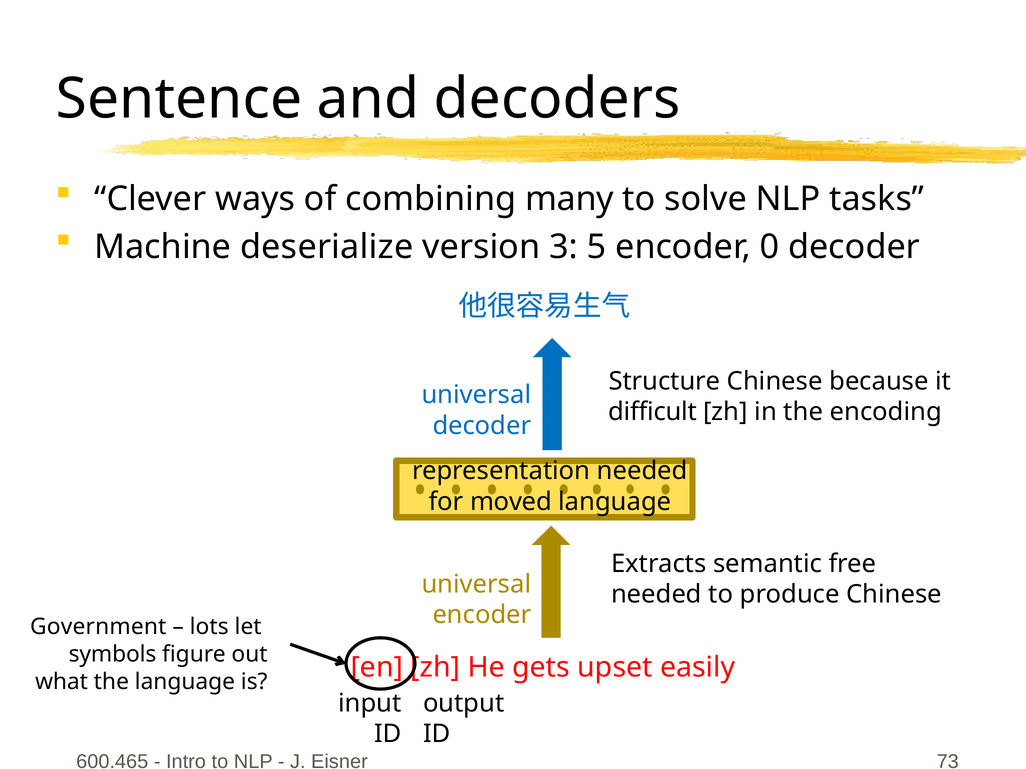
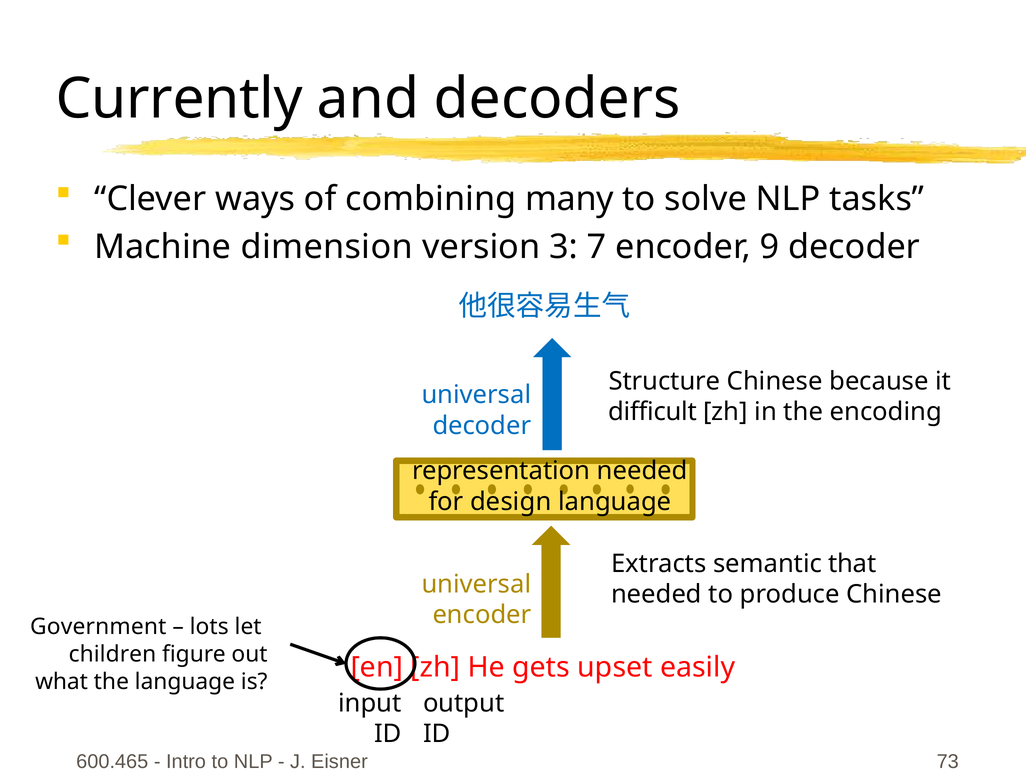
Sentence: Sentence -> Currently (179, 99)
deserialize: deserialize -> dimension (327, 247)
5: 5 -> 7 (596, 247)
0: 0 -> 9 (769, 247)
moved: moved -> design (511, 502)
free: free -> that (852, 564)
symbols: symbols -> children (112, 655)
